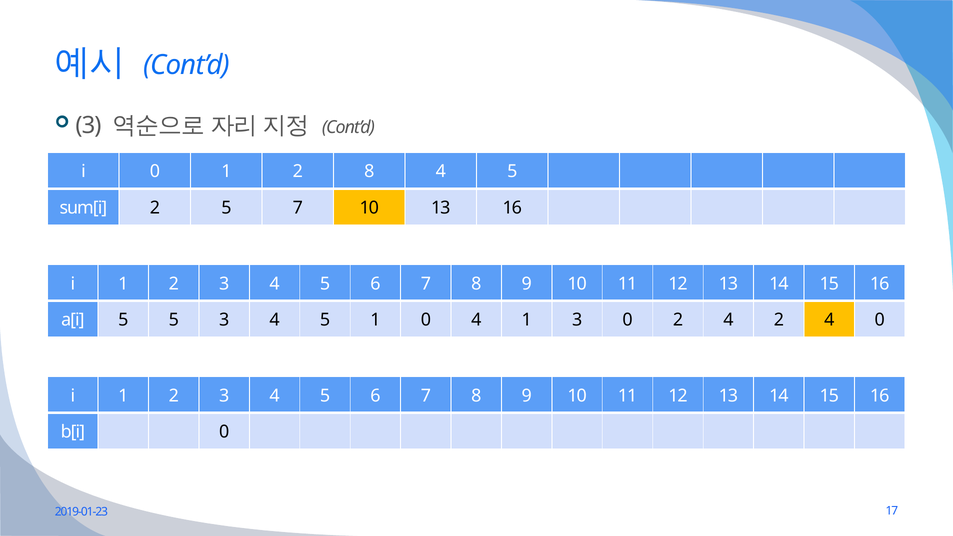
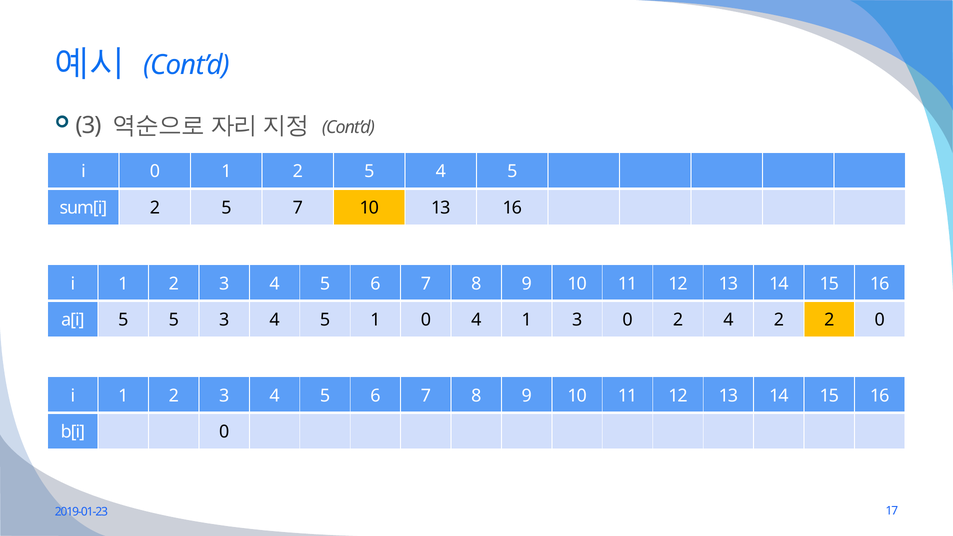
1 2 8: 8 -> 5 (369, 172)
4 2 4: 4 -> 2 (829, 320)
